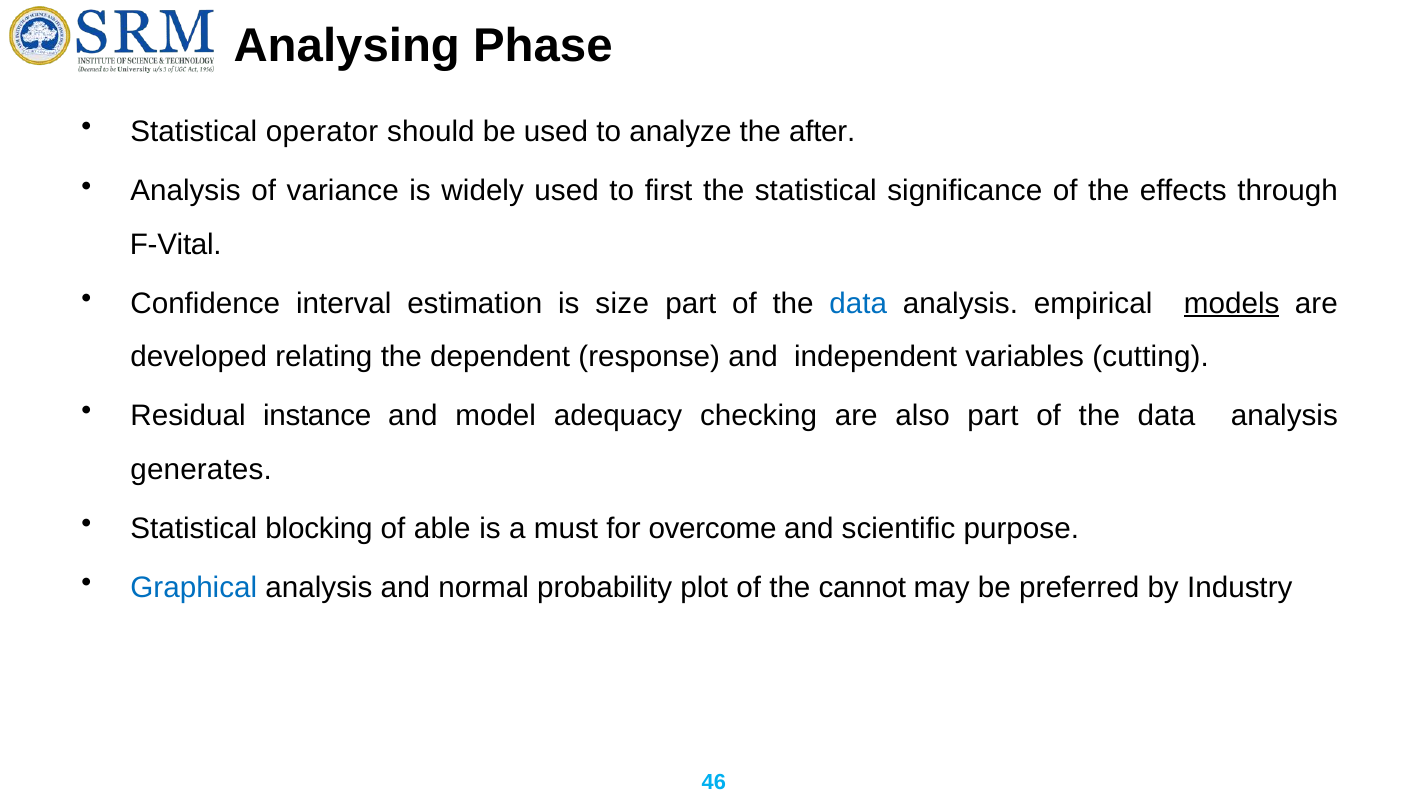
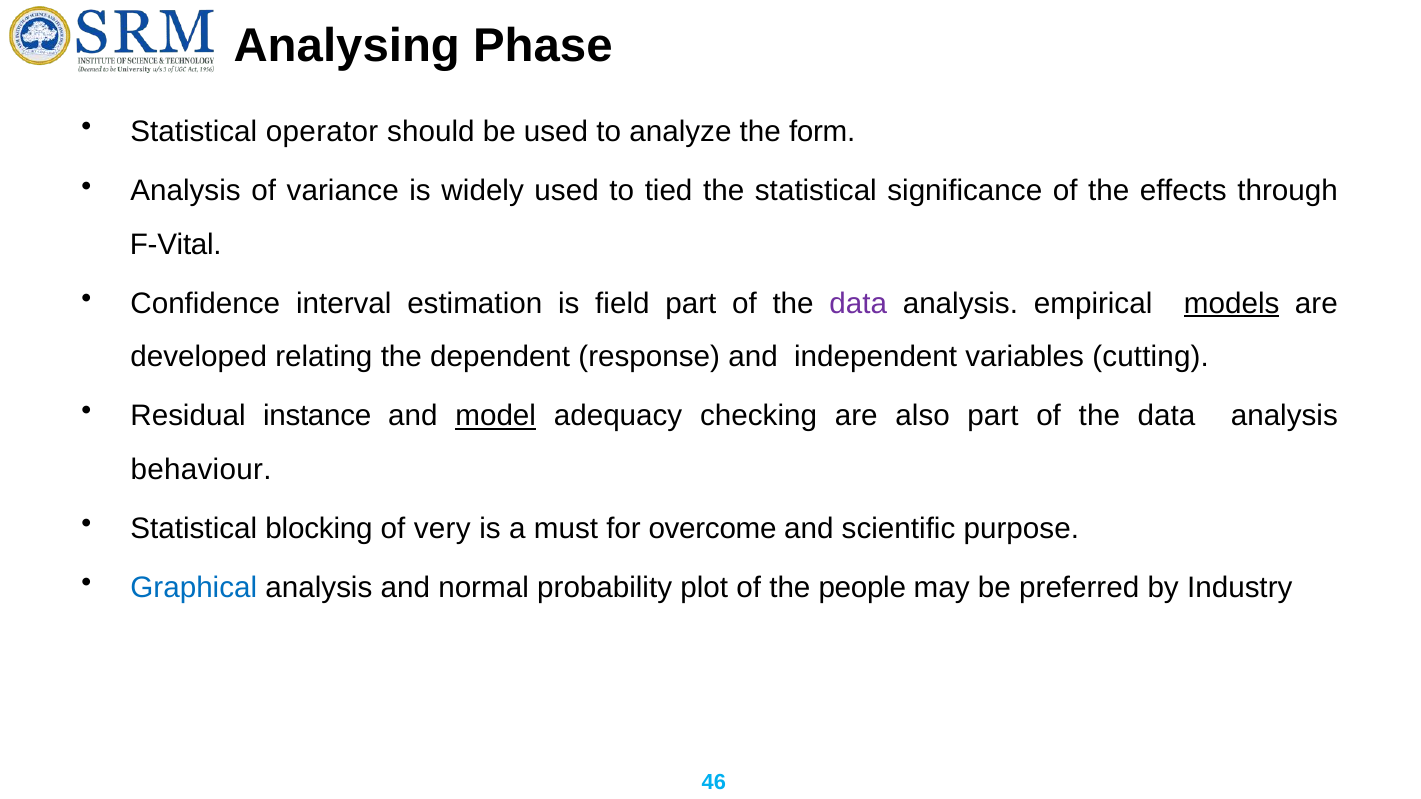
after: after -> form (822, 132)
first: first -> tied (669, 191)
size: size -> field (622, 304)
data colour: blue -> purple (858, 304)
model underline: none -> present (496, 416)
generates: generates -> behaviour (201, 469)
able: able -> very (442, 529)
cannot: cannot -> people (862, 588)
